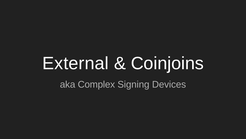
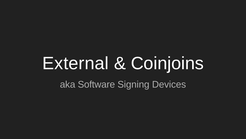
Complex: Complex -> Software (96, 84)
